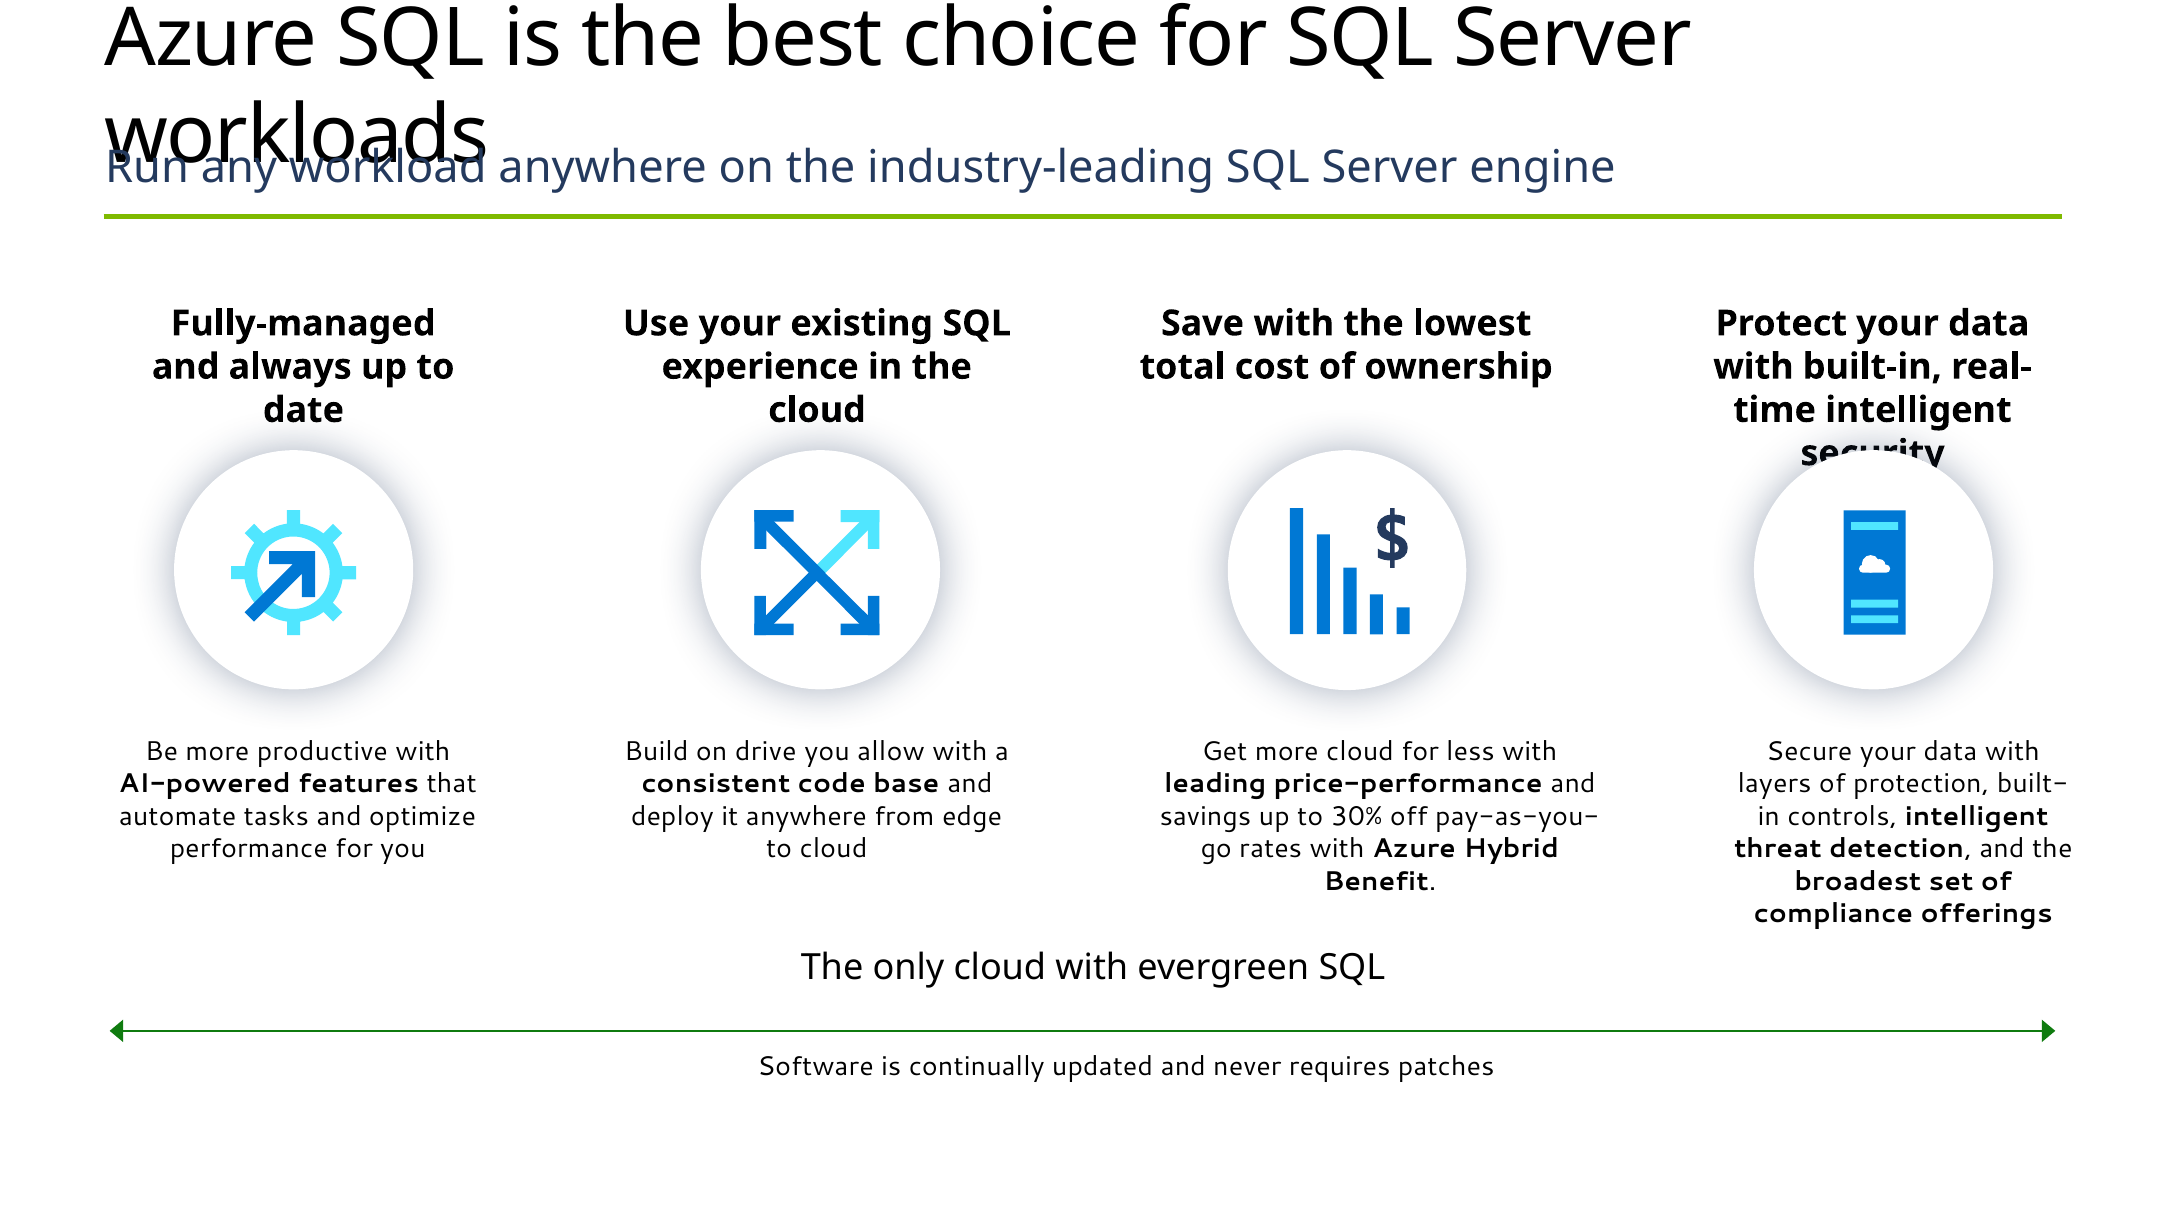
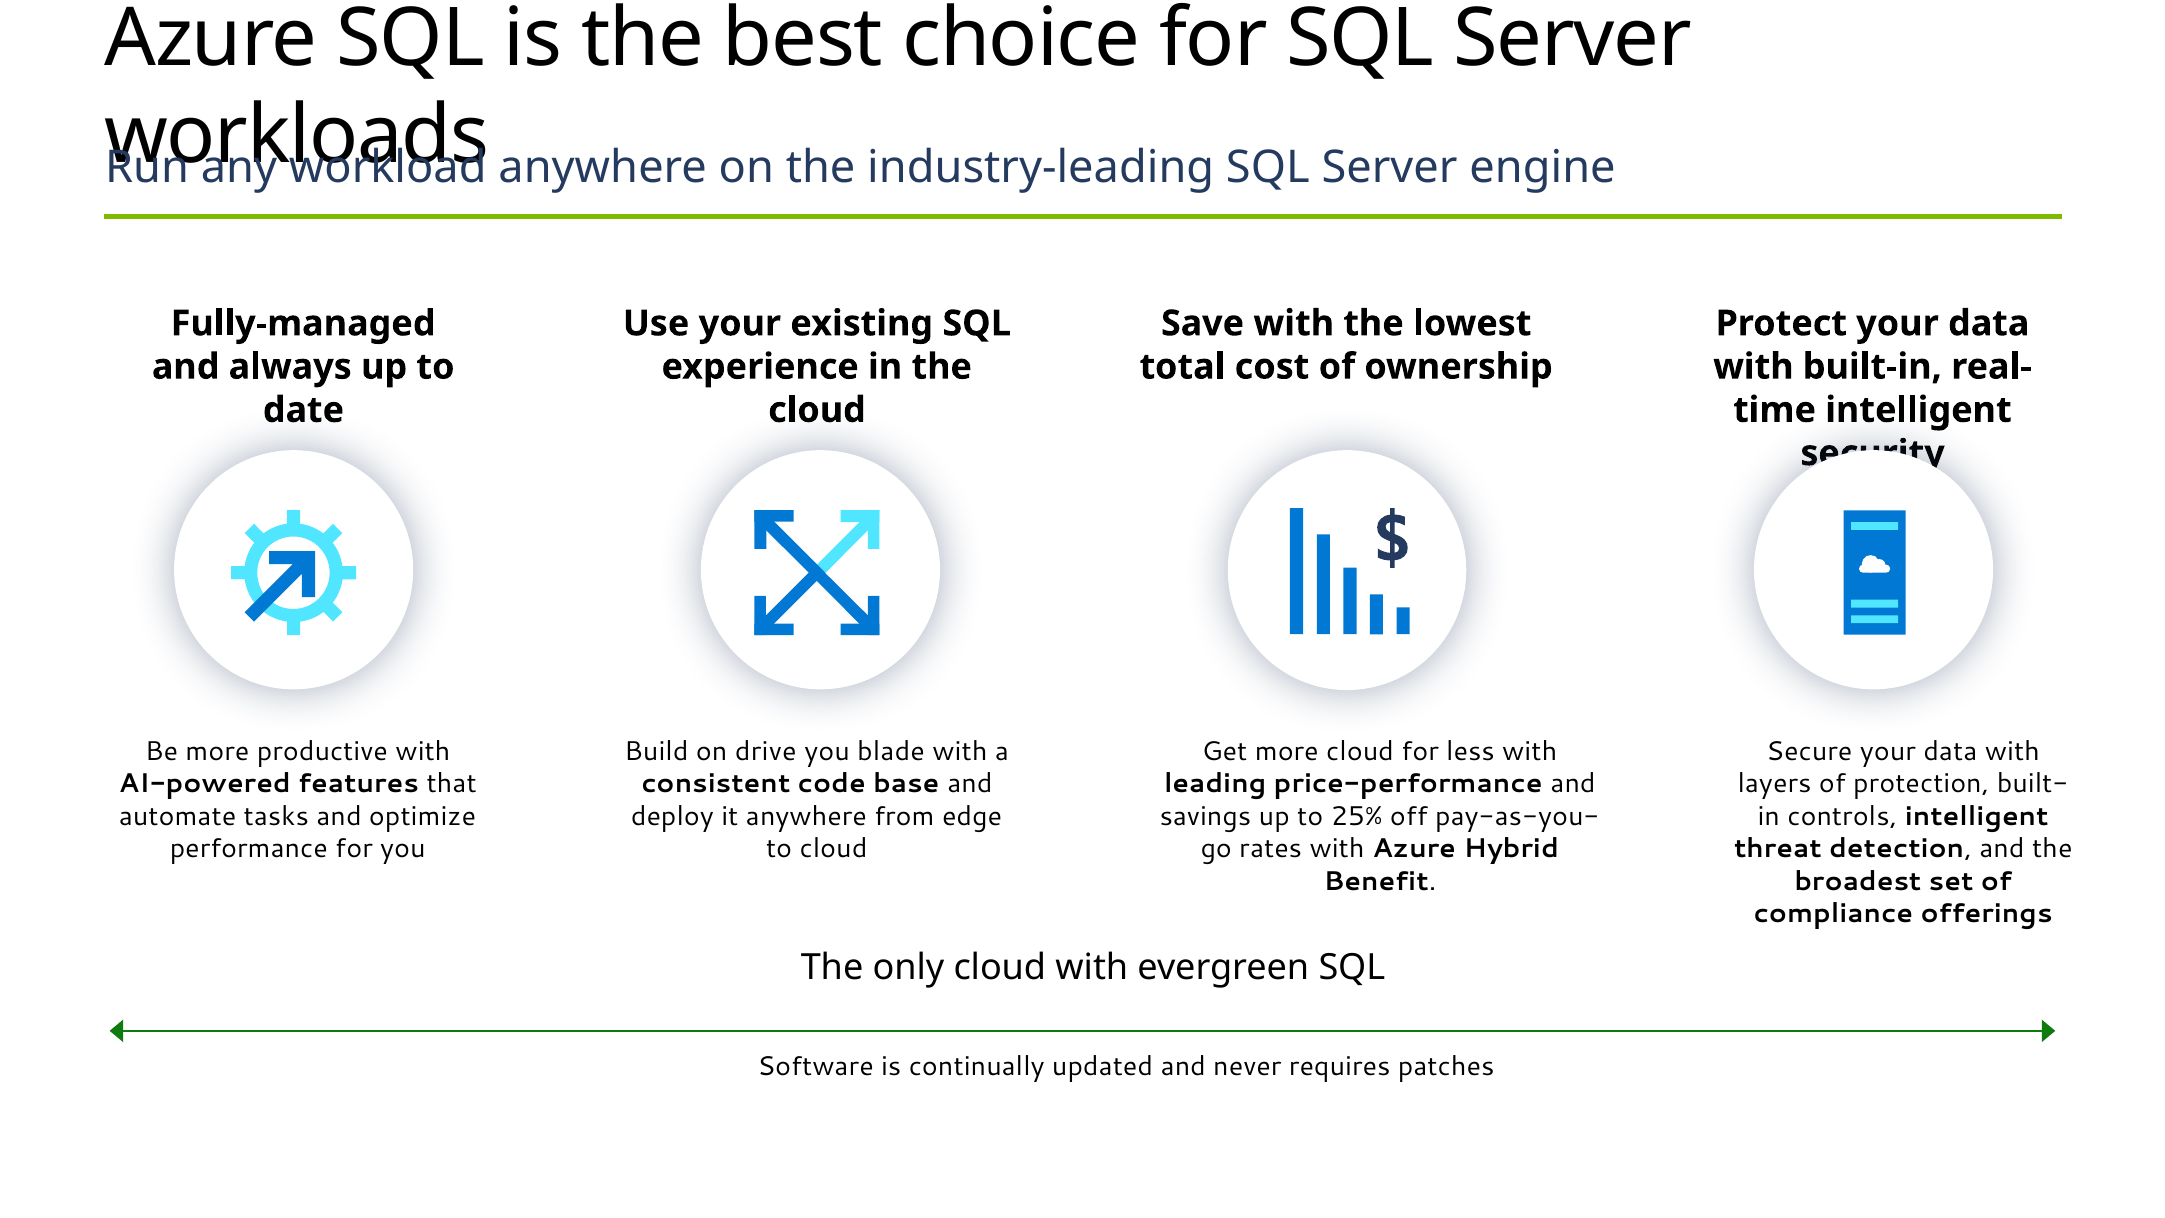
allow: allow -> blade (891, 751)
30%: 30% -> 25% (1357, 816)
